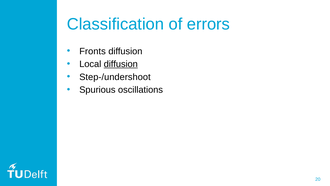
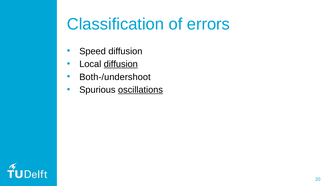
Fronts: Fronts -> Speed (93, 51)
Step-/undershoot: Step-/undershoot -> Both-/undershoot (115, 77)
oscillations underline: none -> present (140, 90)
